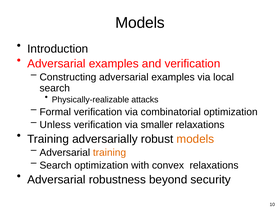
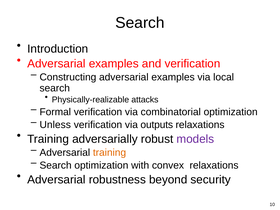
Models: Models -> Search (140, 23)
smaller: smaller -> outputs (157, 125)
models colour: orange -> purple (195, 139)
